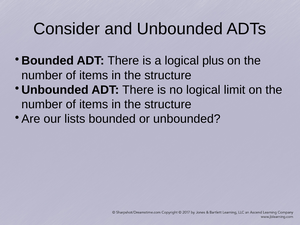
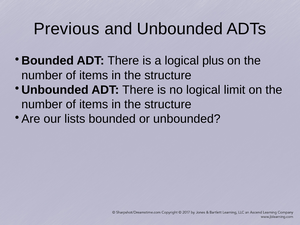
Consider: Consider -> Previous (67, 29)
